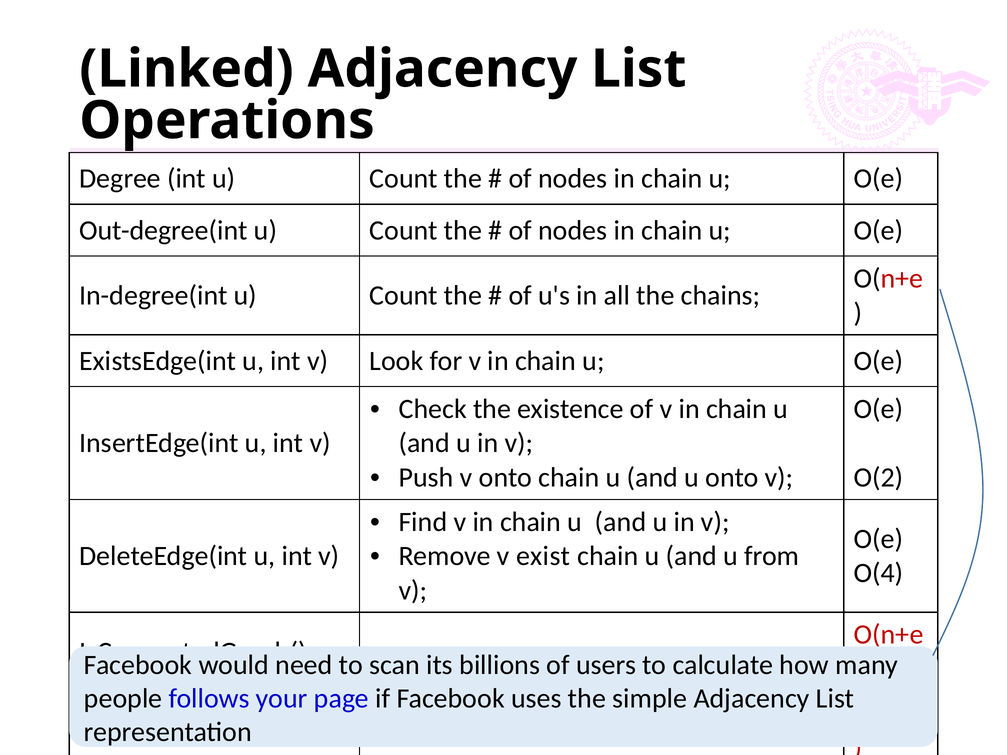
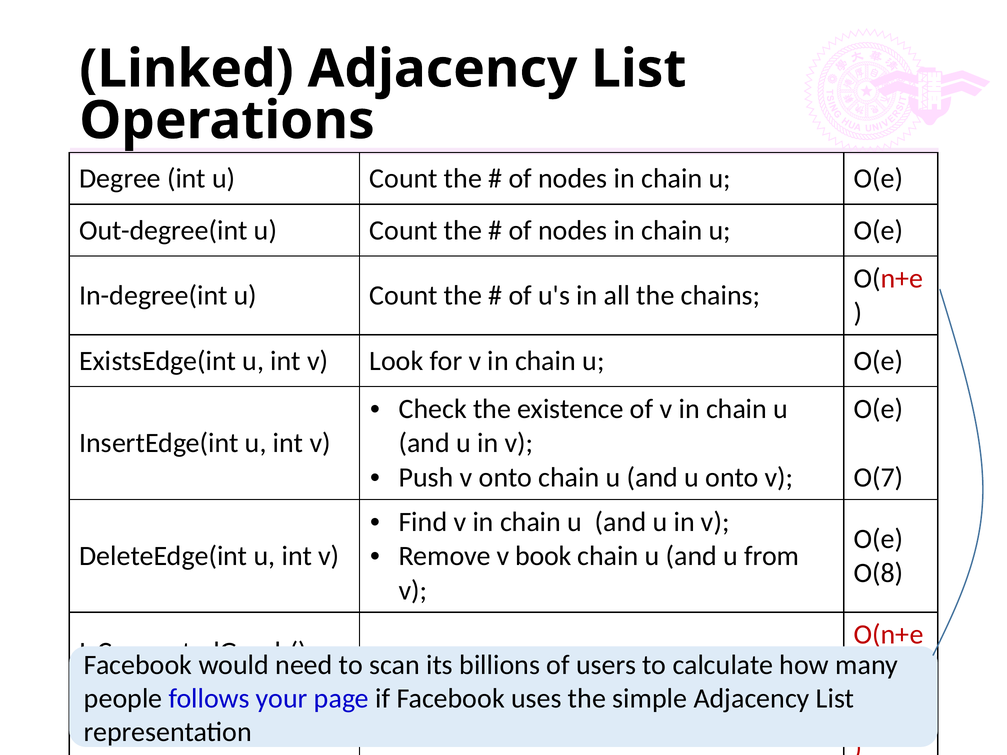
O(2: O(2 -> O(7 (879, 478)
exist: exist -> book (543, 556)
O(4: O(4 -> O(8 (879, 573)
